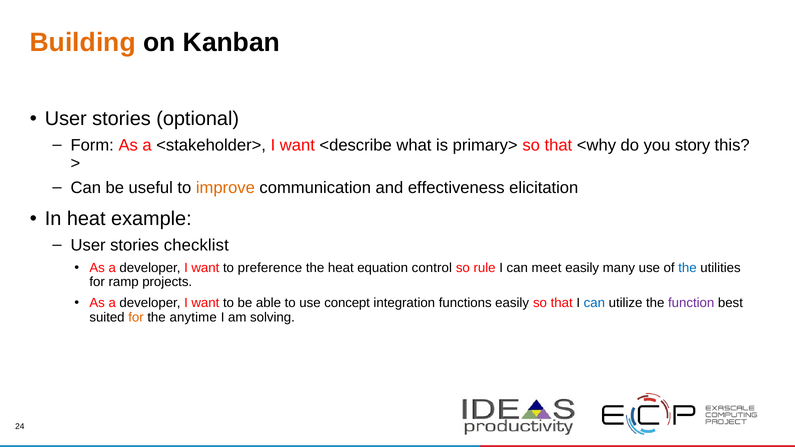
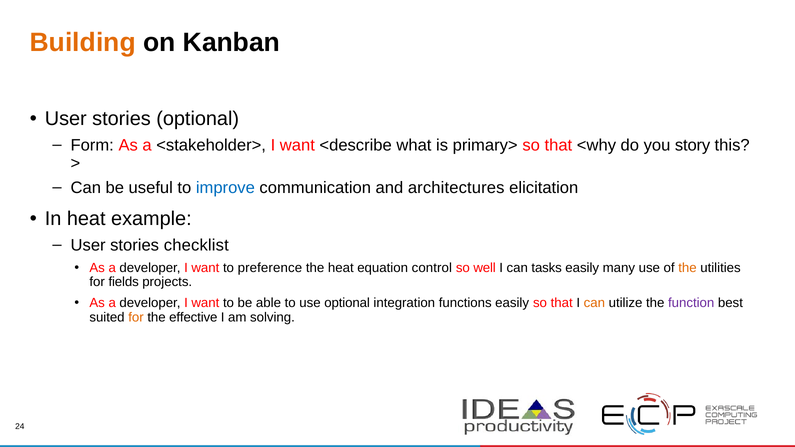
improve colour: orange -> blue (225, 188)
effectiveness: effectiveness -> architectures (456, 188)
rule: rule -> well (485, 268)
meet: meet -> tasks (547, 268)
the colour: blue -> orange (687, 268)
ramp: ramp -> fields (124, 282)
use concept: concept -> optional (347, 303)
can colour: blue -> orange (594, 303)
anytime: anytime -> effective (193, 317)
